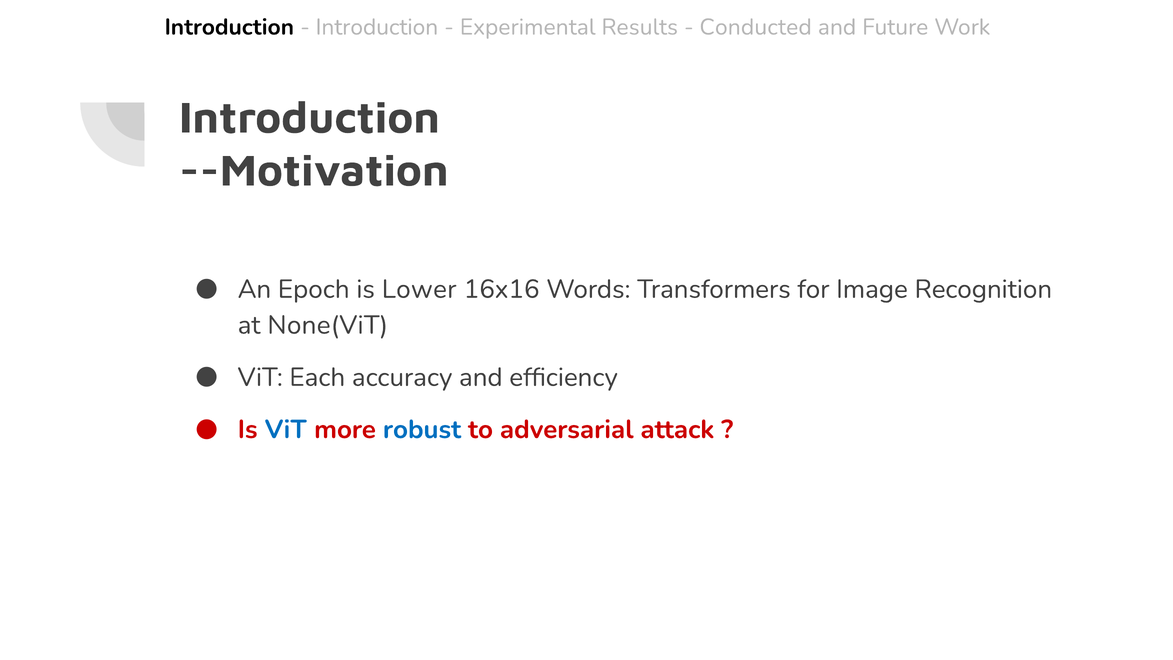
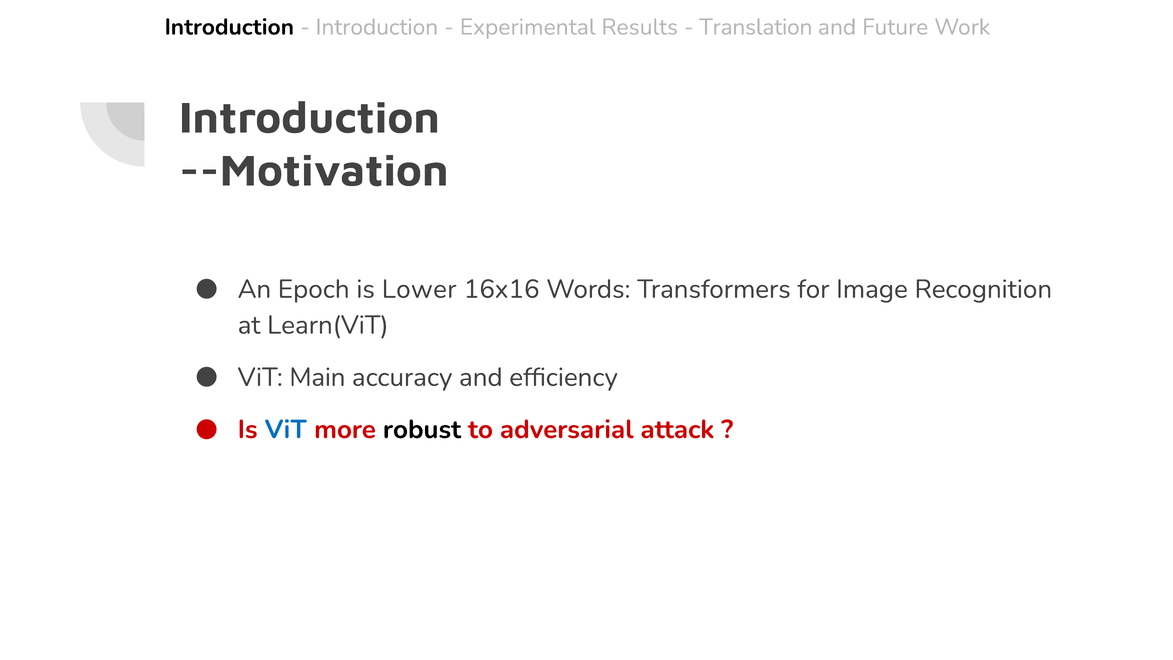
Conducted: Conducted -> Translation (756, 27)
None(ViT: None(ViT -> Learn(ViT (328, 325)
Each: Each -> Main (317, 377)
robust colour: blue -> black (422, 429)
